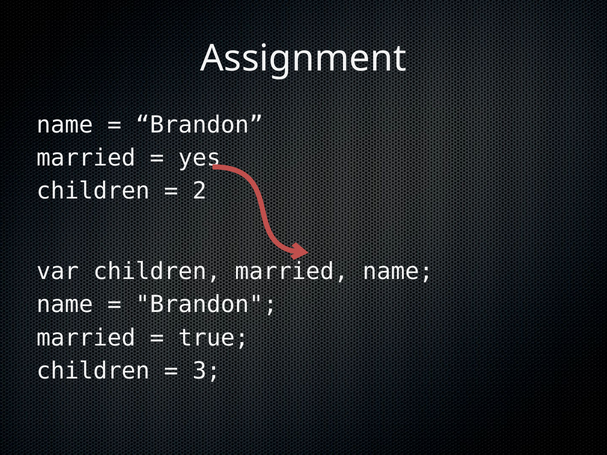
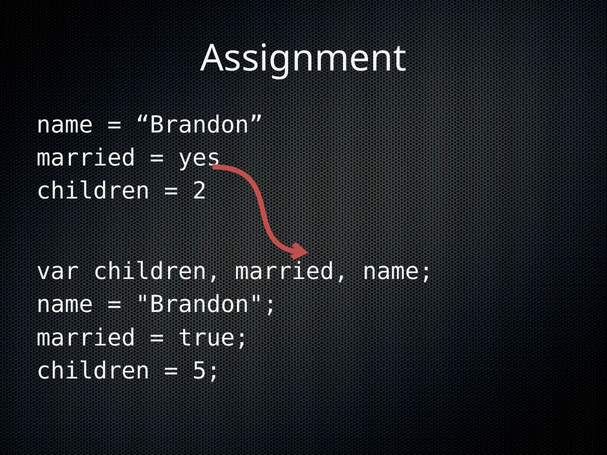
3: 3 -> 5 (207, 371)
